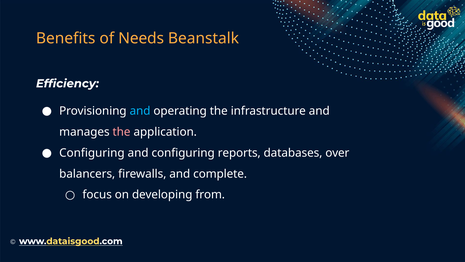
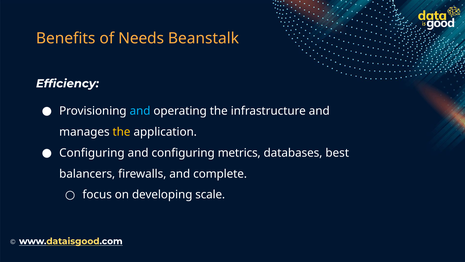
the colour: pink -> yellow (121, 132)
reports: reports -> metrics (239, 153)
over: over -> best (337, 153)
from: from -> scale (210, 195)
